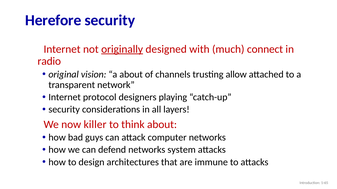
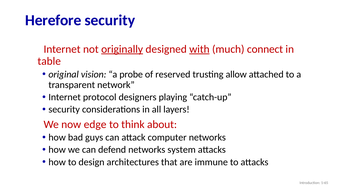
with underline: none -> present (199, 49)
radio: radio -> table (49, 61)
a about: about -> probe (131, 75)
channels: channels -> reserved (173, 75)
killer: killer -> edge (95, 125)
